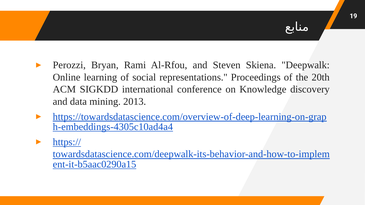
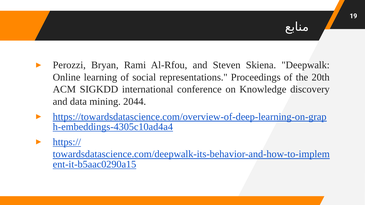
2013: 2013 -> 2044 (135, 102)
